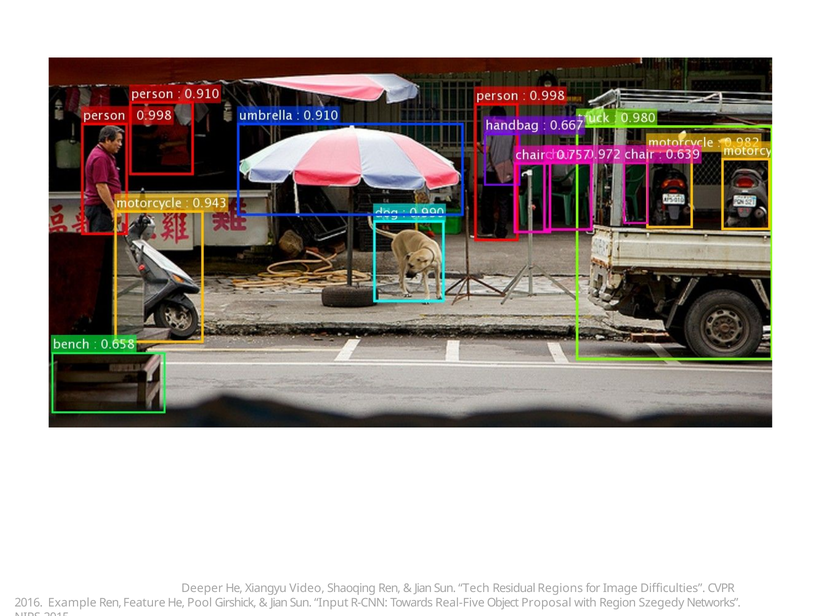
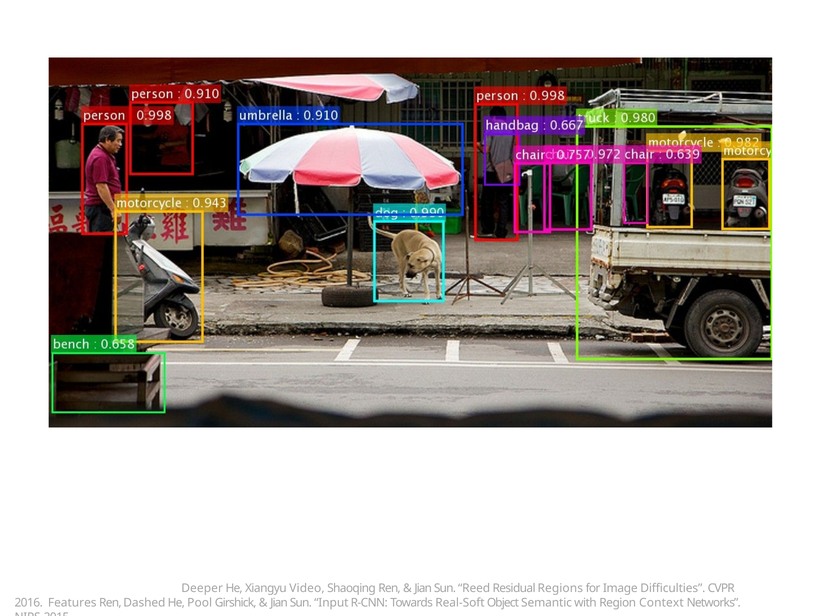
Tech: Tech -> Reed (474, 588)
Example: Example -> Features (72, 602)
Feature: Feature -> Dashed (144, 602)
Real-Five: Real-Five -> Real-Soft (460, 602)
Proposal: Proposal -> Semantic (547, 602)
Szegedy: Szegedy -> Context (661, 602)
